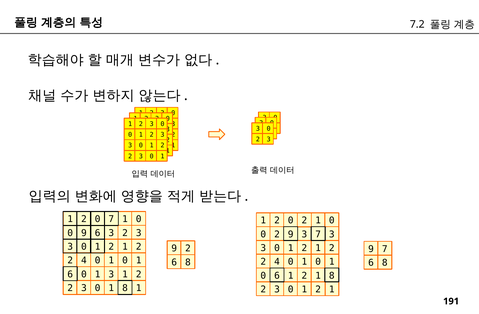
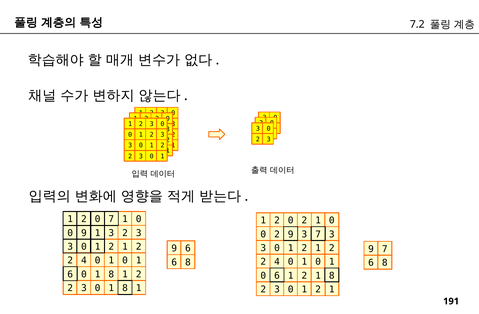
6: 6 -> 1 (98, 233)
2: 2 -> 6 (188, 249)
1 3: 3 -> 8 (111, 275)
